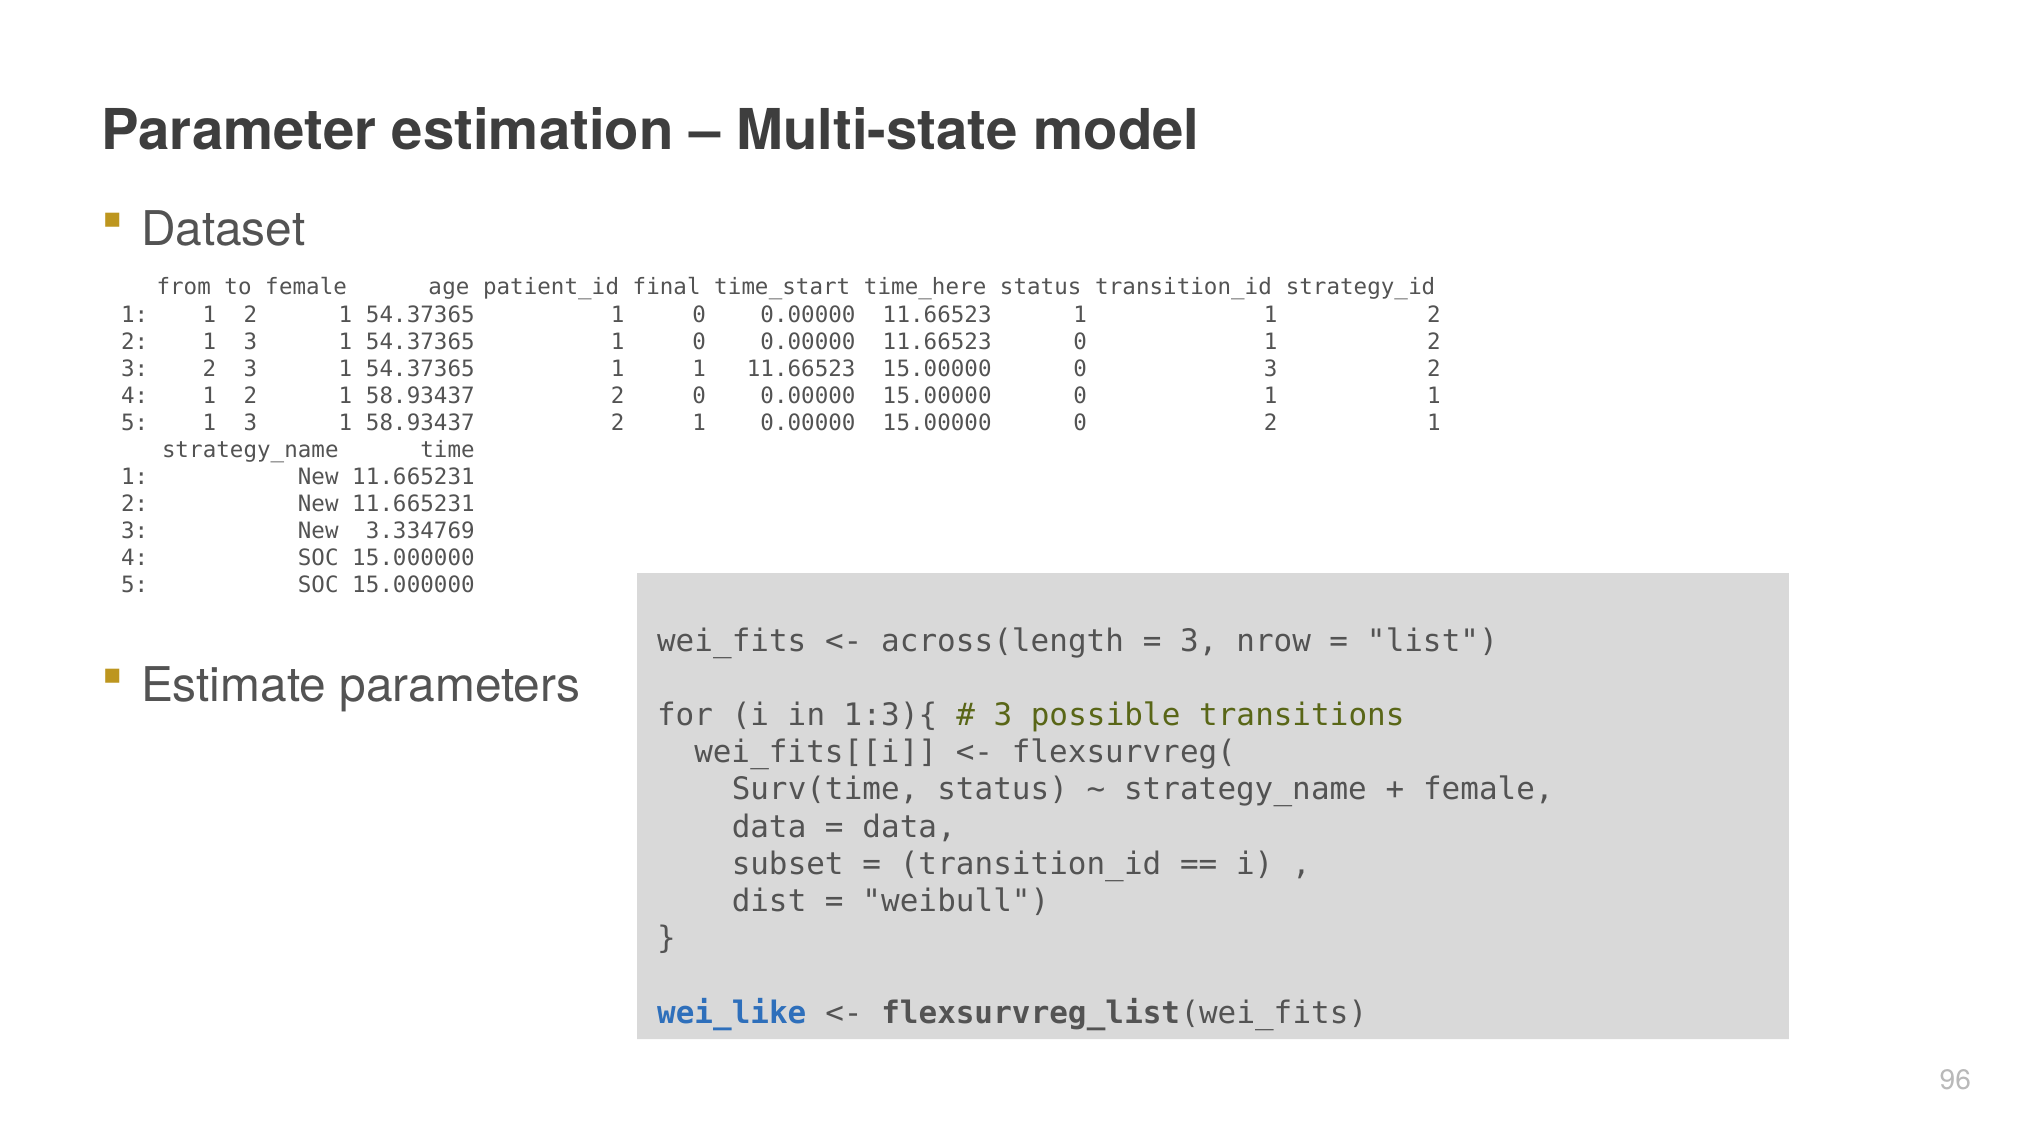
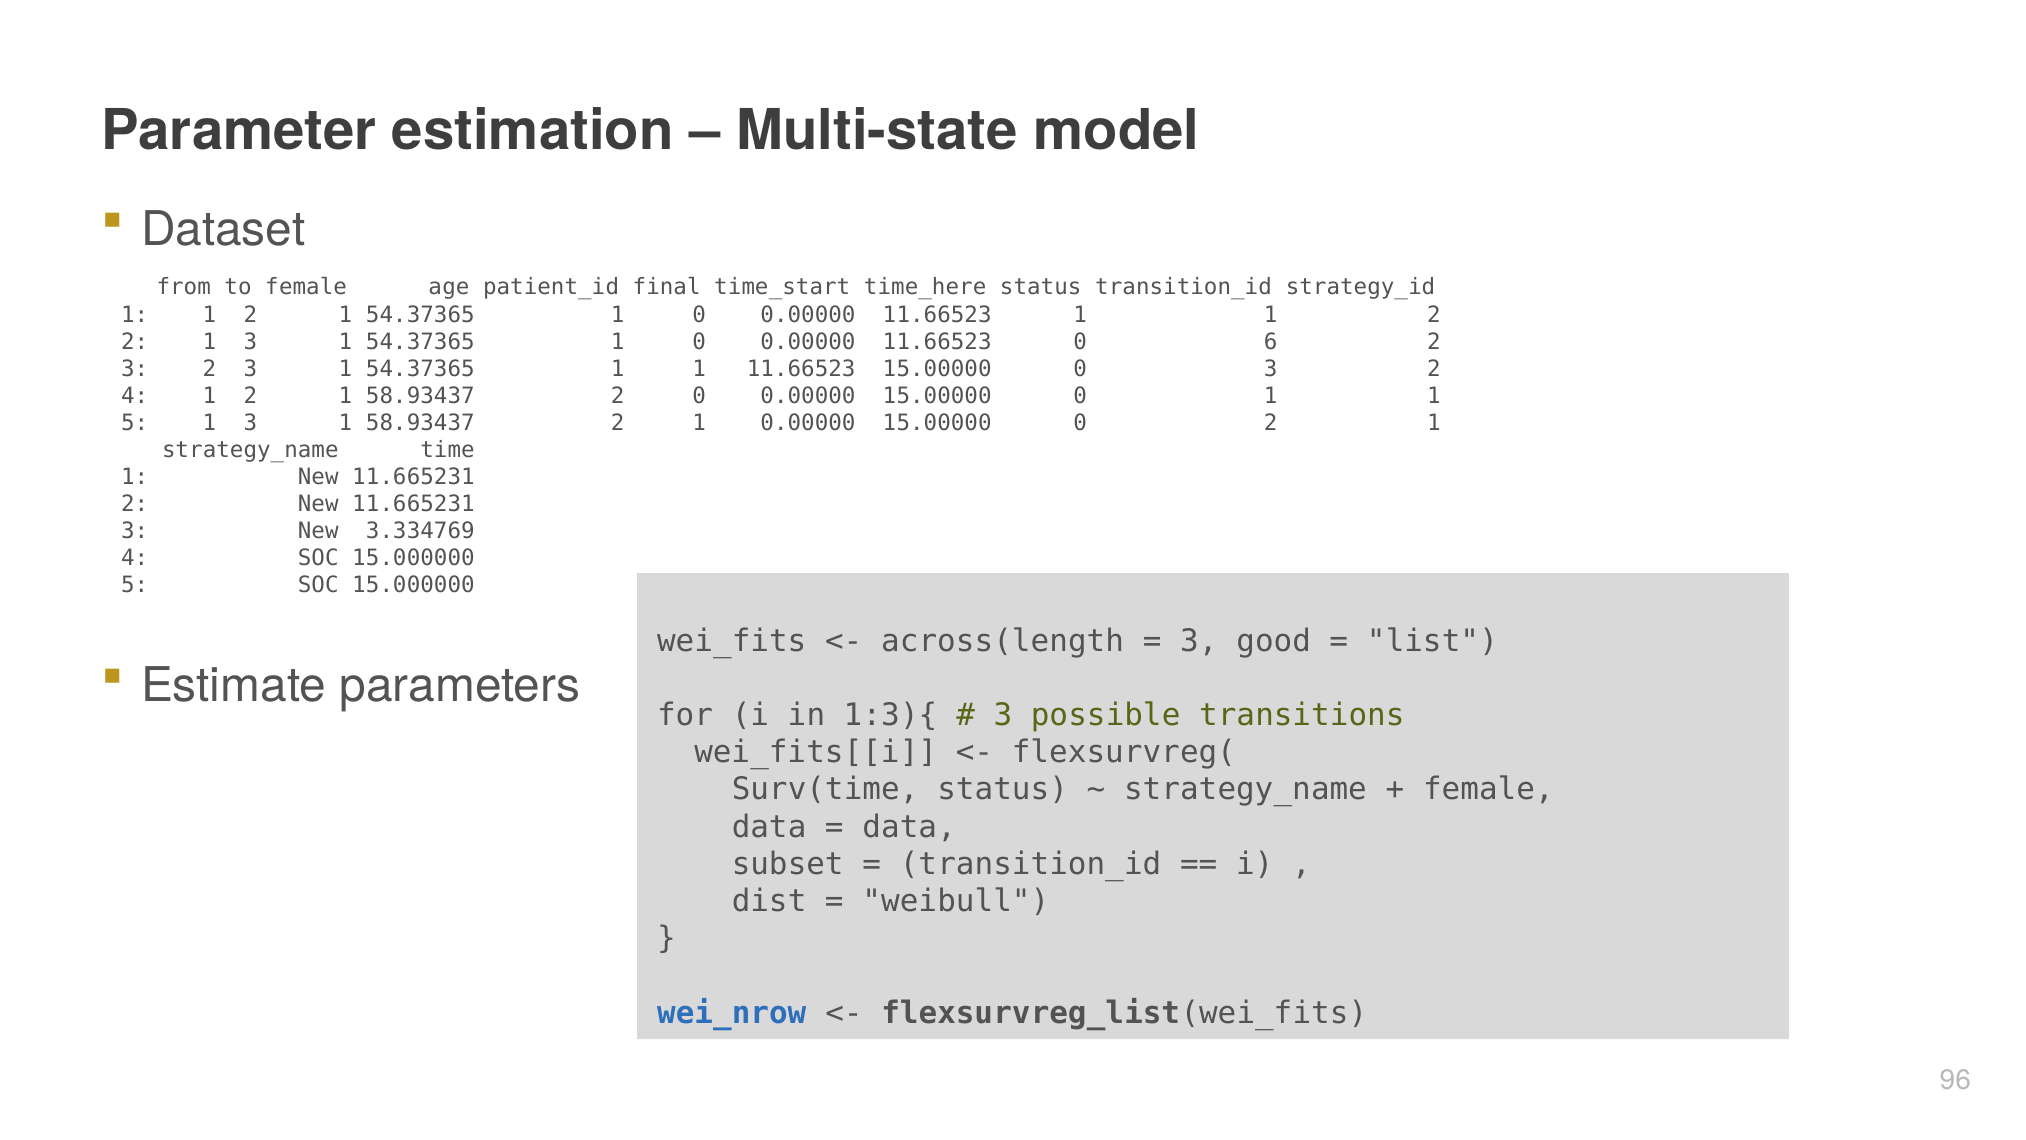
11.66523 0 1: 1 -> 6 (1271, 342)
nrow: nrow -> good (1274, 641)
wei_like: wei_like -> wei_nrow (732, 1013)
